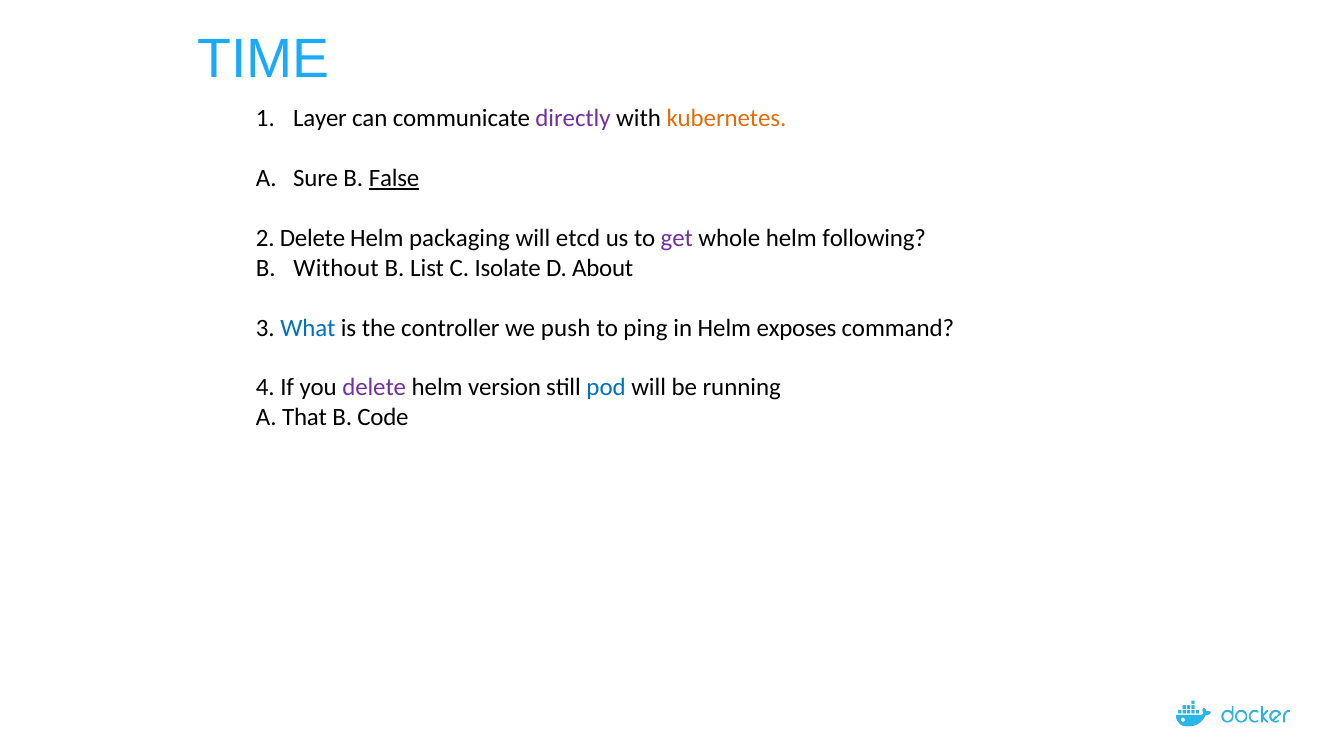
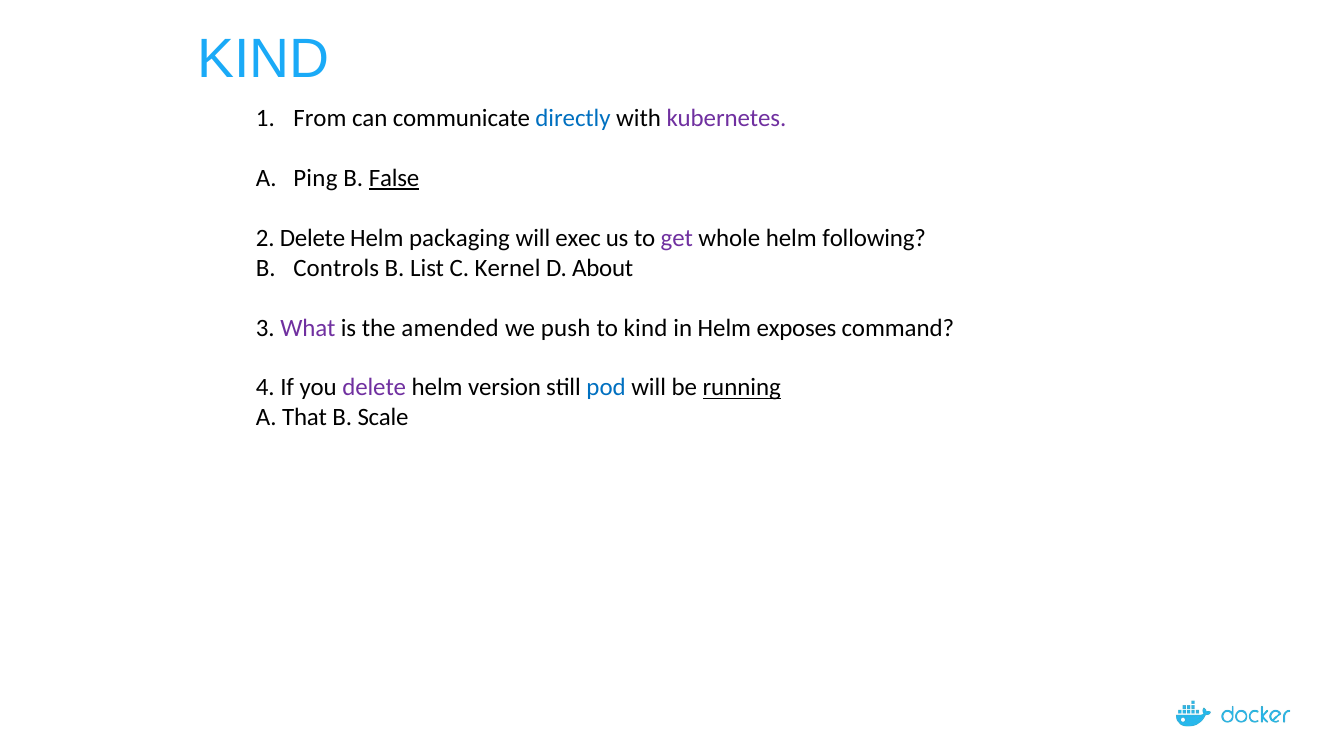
TIME: TIME -> KIND (264, 59)
Layer: Layer -> From (320, 119)
directly colour: purple -> blue (573, 119)
kubernetes colour: orange -> purple (726, 119)
Sure: Sure -> Ping (315, 178)
etcd: etcd -> exec (578, 238)
Without: Without -> Controls (336, 268)
Isolate: Isolate -> Kernel (508, 268)
What colour: blue -> purple (308, 328)
controller: controller -> amended (450, 328)
to ping: ping -> kind (646, 328)
running underline: none -> present (742, 388)
Code: Code -> Scale (383, 418)
